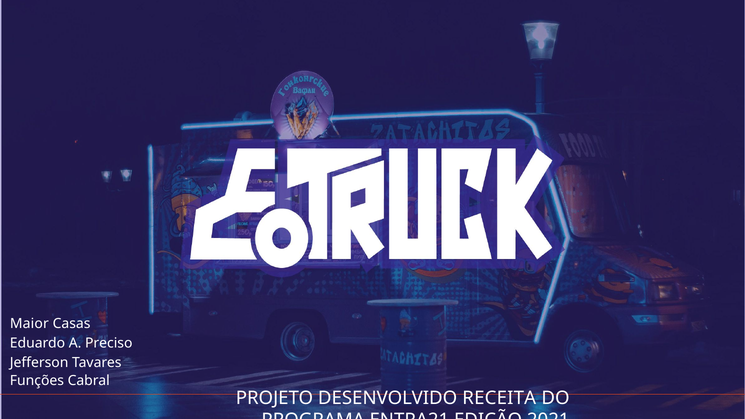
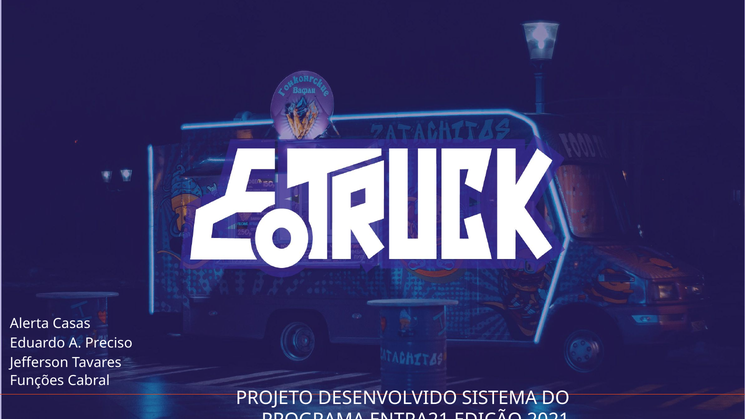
Maior: Maior -> Alerta (29, 324)
RECEITA: RECEITA -> SISTEMA (499, 398)
